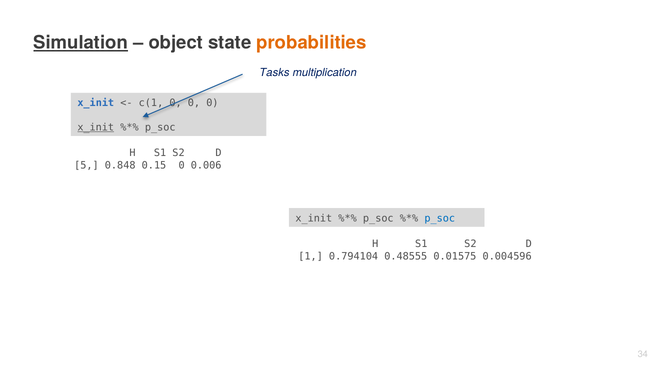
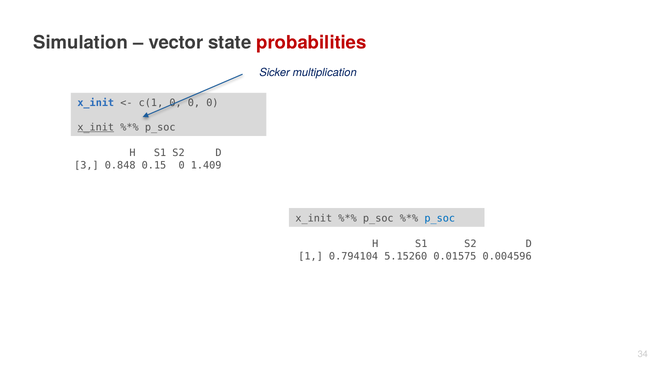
Simulation underline: present -> none (81, 43)
object: object -> vector (176, 43)
probabilities colour: orange -> red (312, 43)
Tasks: Tasks -> Sicker (275, 73)
5: 5 -> 3 (86, 165)
0.006: 0.006 -> 1.409 (206, 165)
0.48555: 0.48555 -> 5.15260 (406, 257)
